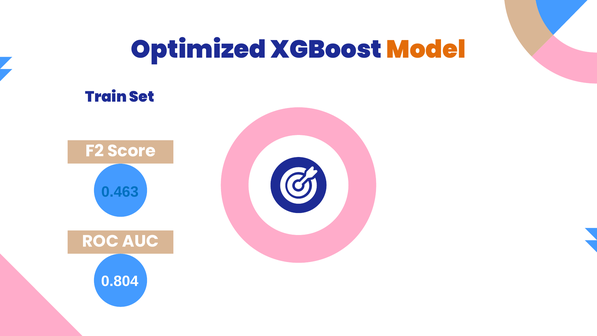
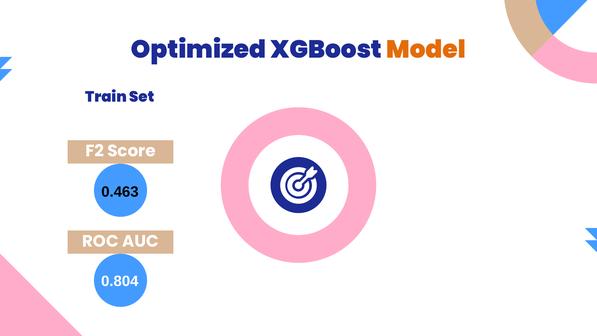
0.463 colour: blue -> black (120, 192)
